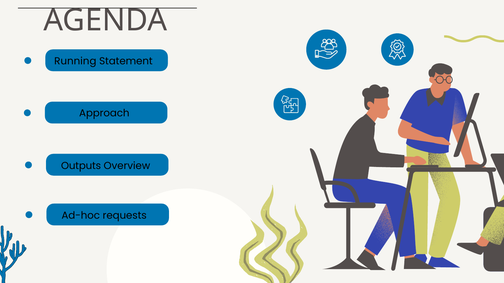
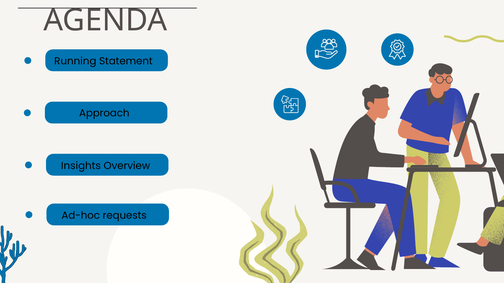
Outputs: Outputs -> Insights (81, 166)
